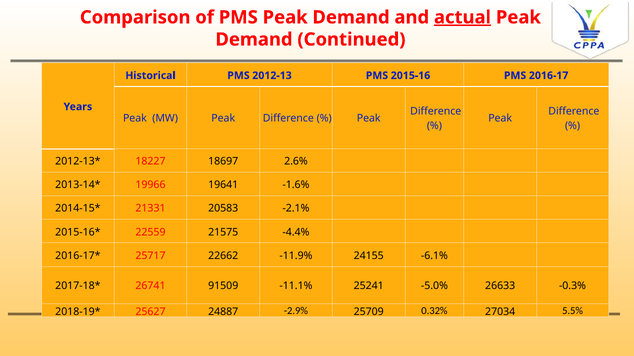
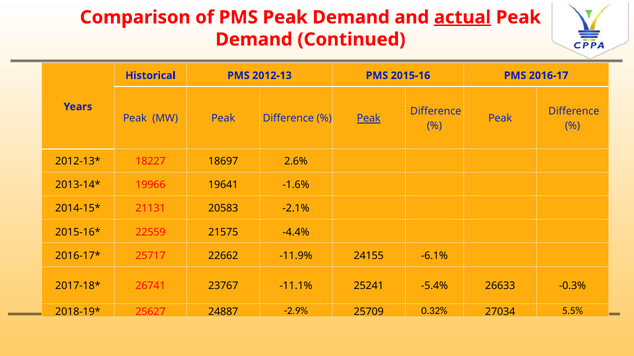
Peak underline: none -> present (369, 119)
21331: 21331 -> 21131 (151, 209)
91509: 91509 -> 23767 (223, 286)
-5.0%: -5.0% -> -5.4% (434, 286)
